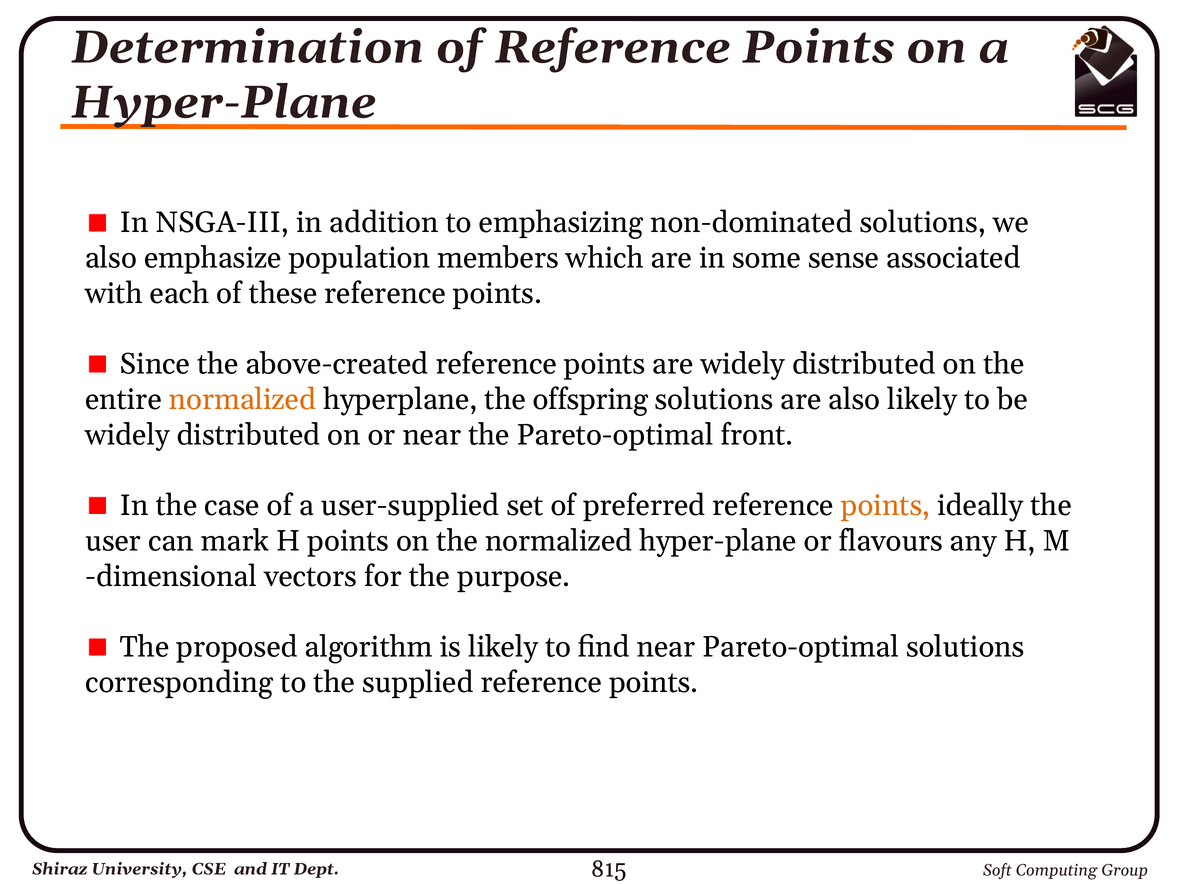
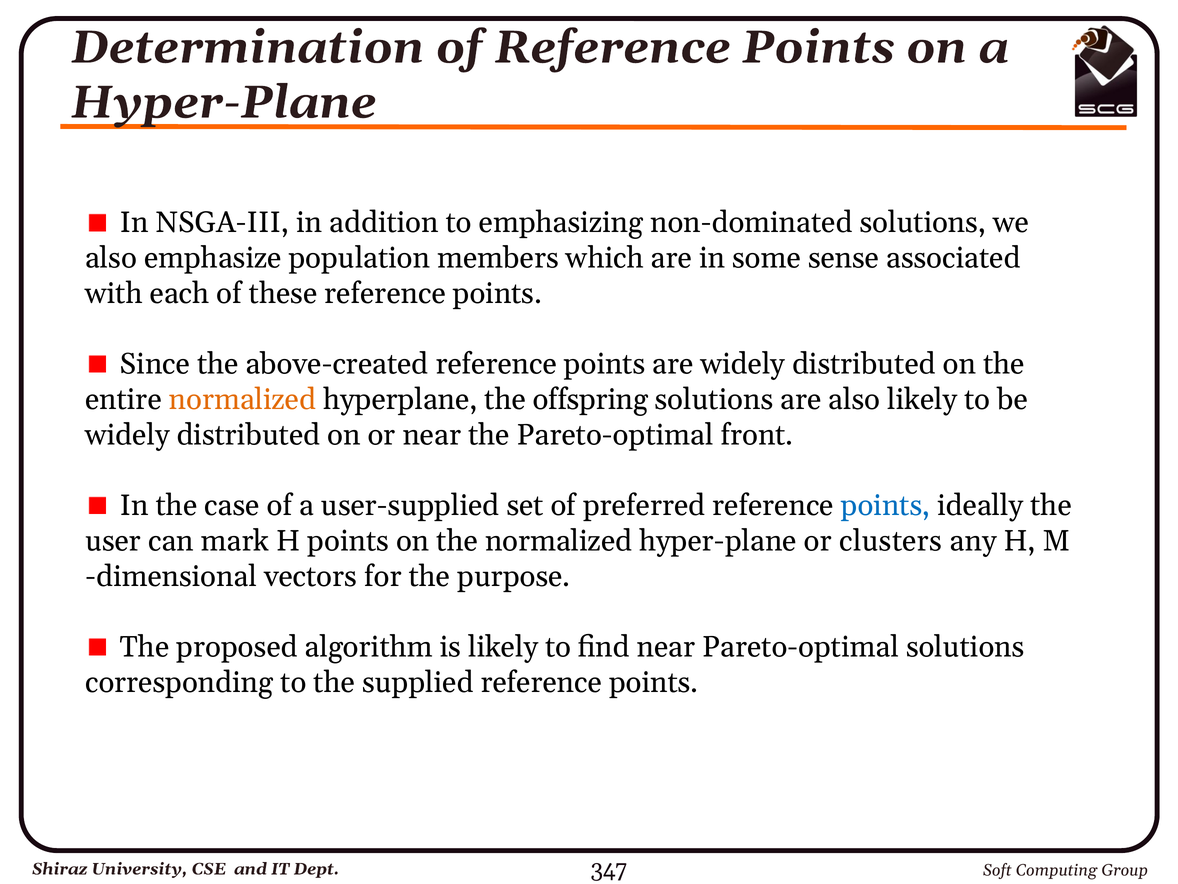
points colour: orange -> blue (886, 505)
flavours: flavours -> clusters (891, 541)
815: 815 -> 347 (609, 868)
